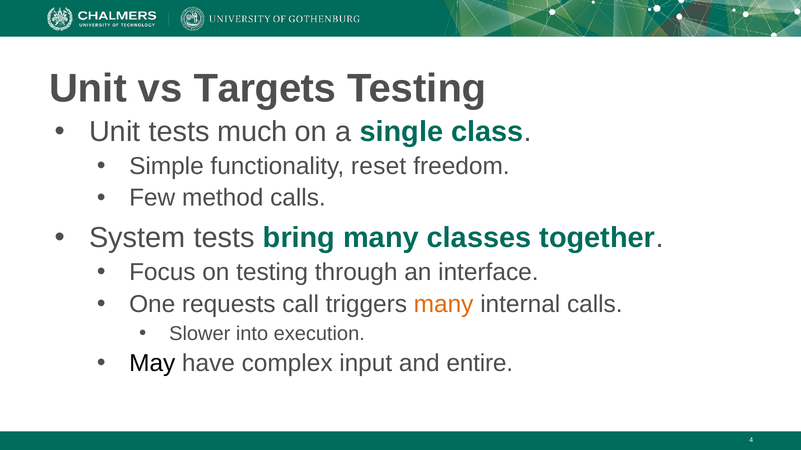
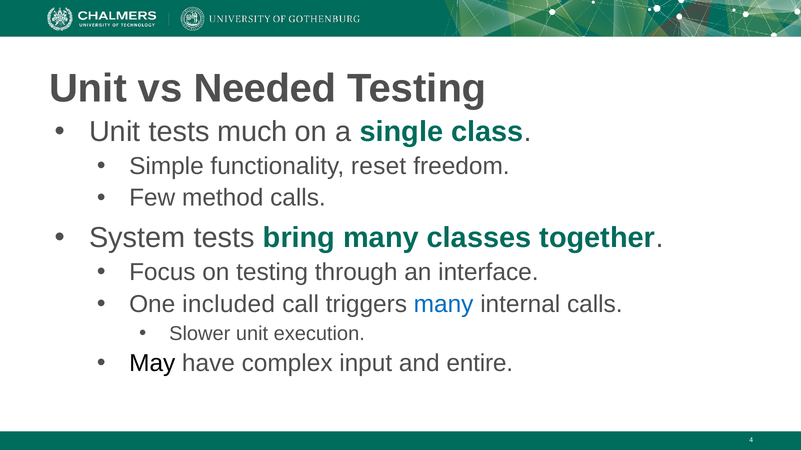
Targets: Targets -> Needed (265, 88)
requests: requests -> included (229, 304)
many colour: orange -> blue (444, 304)
Slower into: into -> unit (252, 334)
